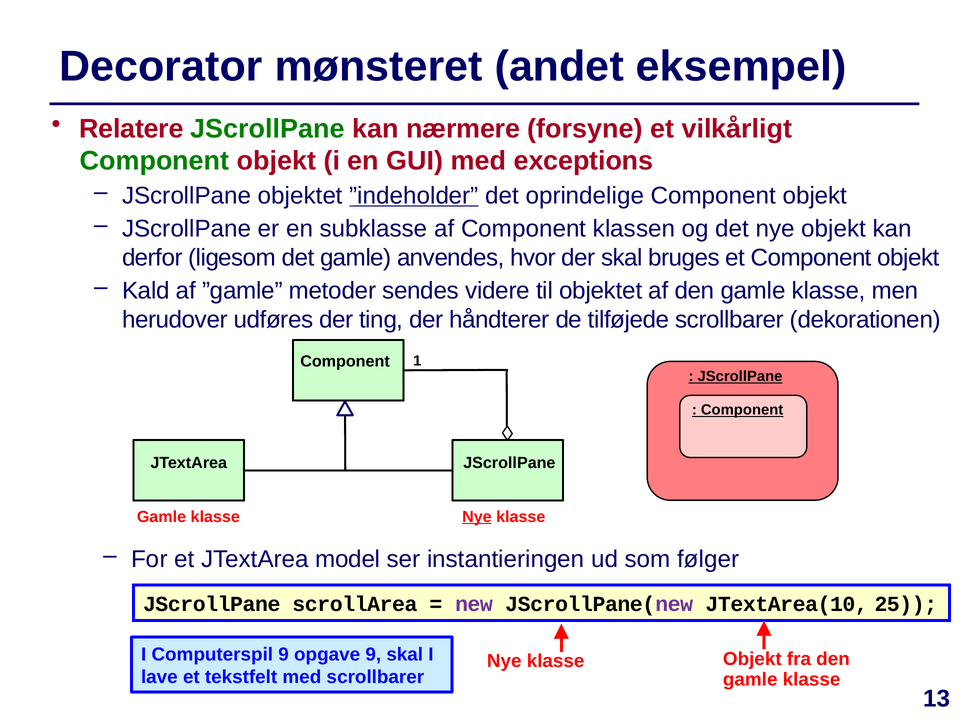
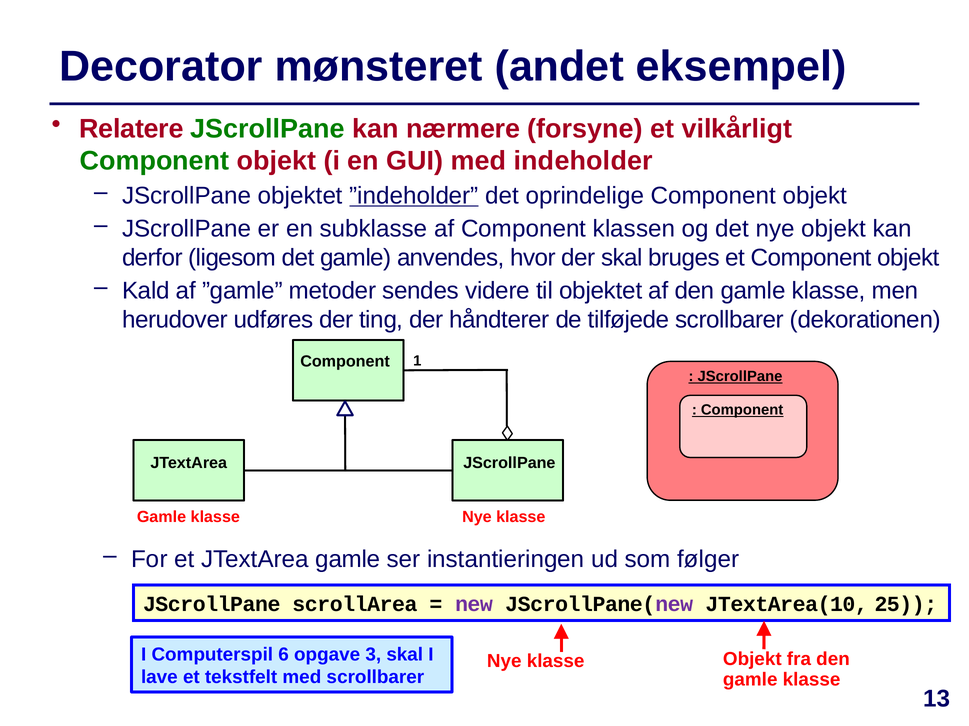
exceptions: exceptions -> indeholder (583, 161)
Nye underline: present -> none (477, 517)
JTextArea model: model -> gamle (348, 560)
Computerspil 9: 9 -> 6 (284, 655)
opgave 9: 9 -> 3 (373, 655)
